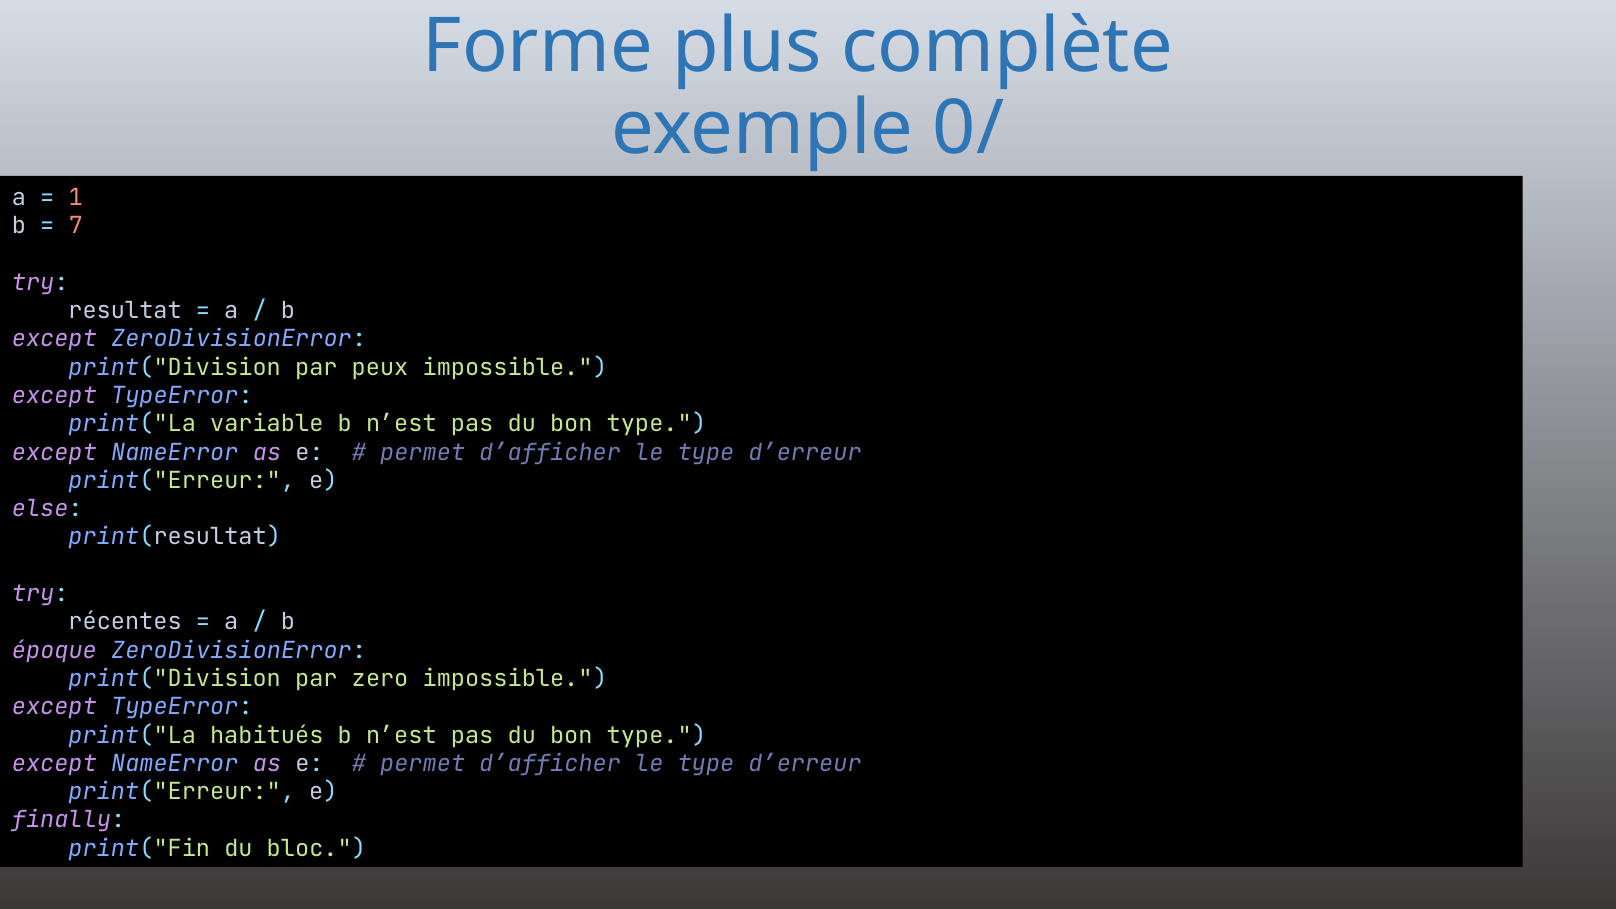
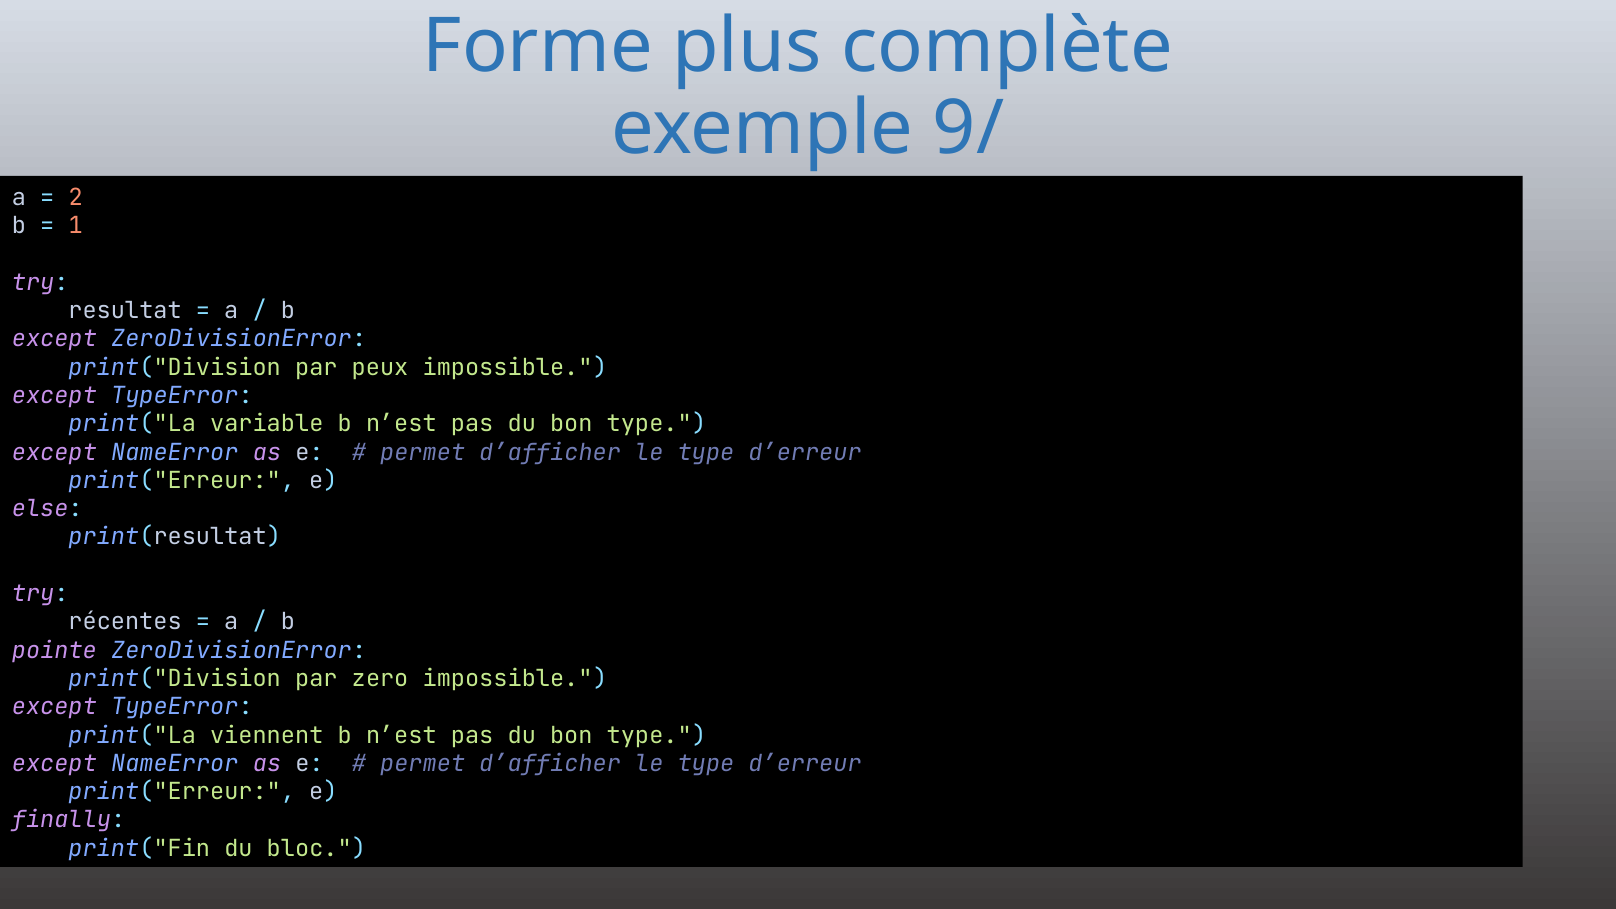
0/: 0/ -> 9/ (969, 128)
1: 1 -> 2 (76, 198)
7: 7 -> 1 (76, 226)
époque: époque -> pointe (54, 650)
habitués: habitués -> viennent (267, 735)
